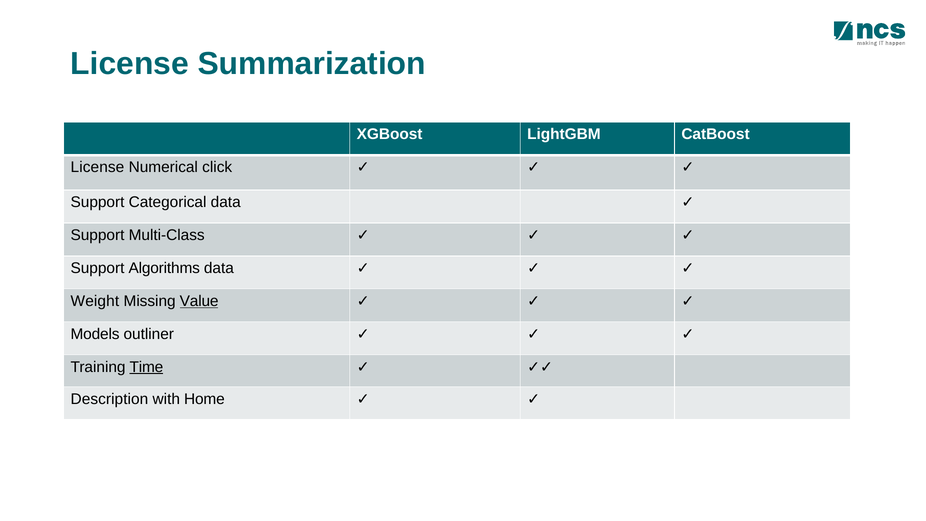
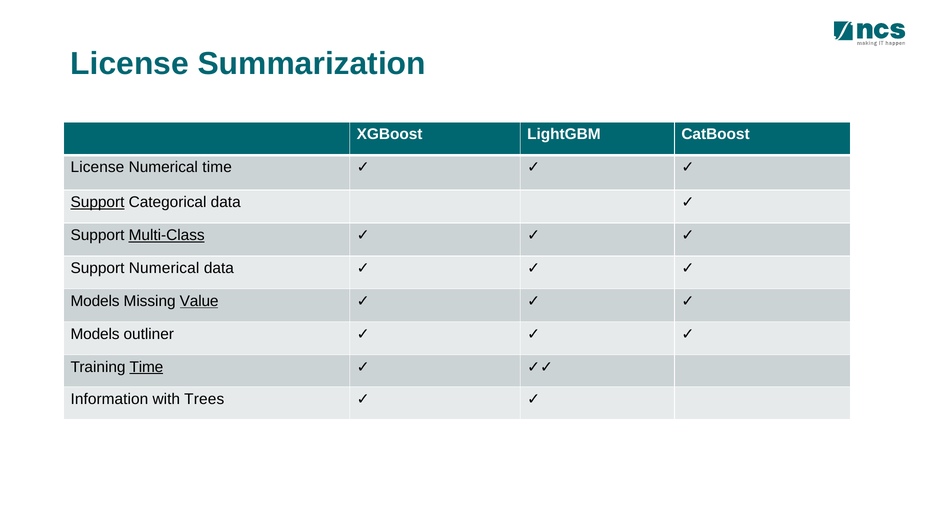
Numerical click: click -> time (217, 167)
Support underline: none -> present (98, 202)
Multi-Class underline: none -> present (167, 235)
Support Algorithms: Algorithms -> Numerical (164, 268)
Weight: Weight -> Models (95, 301)
Description: Description -> Information (109, 399)
Home: Home -> Trees (204, 399)
